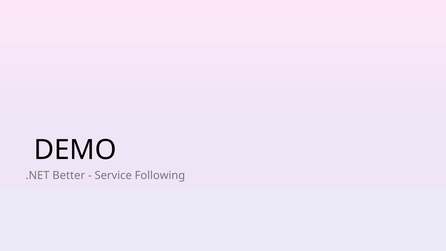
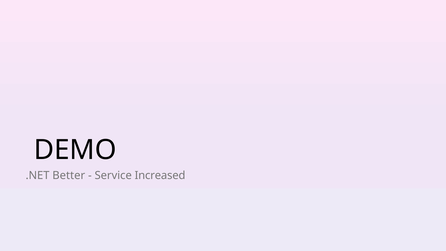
Following: Following -> Increased (160, 176)
